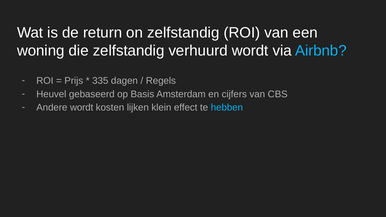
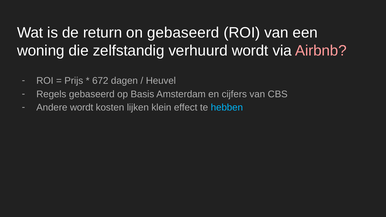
on zelfstandig: zelfstandig -> gebaseerd (183, 33)
Airbnb colour: light blue -> pink (321, 51)
335: 335 -> 672 (100, 81)
Regels: Regels -> Heuvel (161, 81)
Heuvel: Heuvel -> Regels (51, 94)
